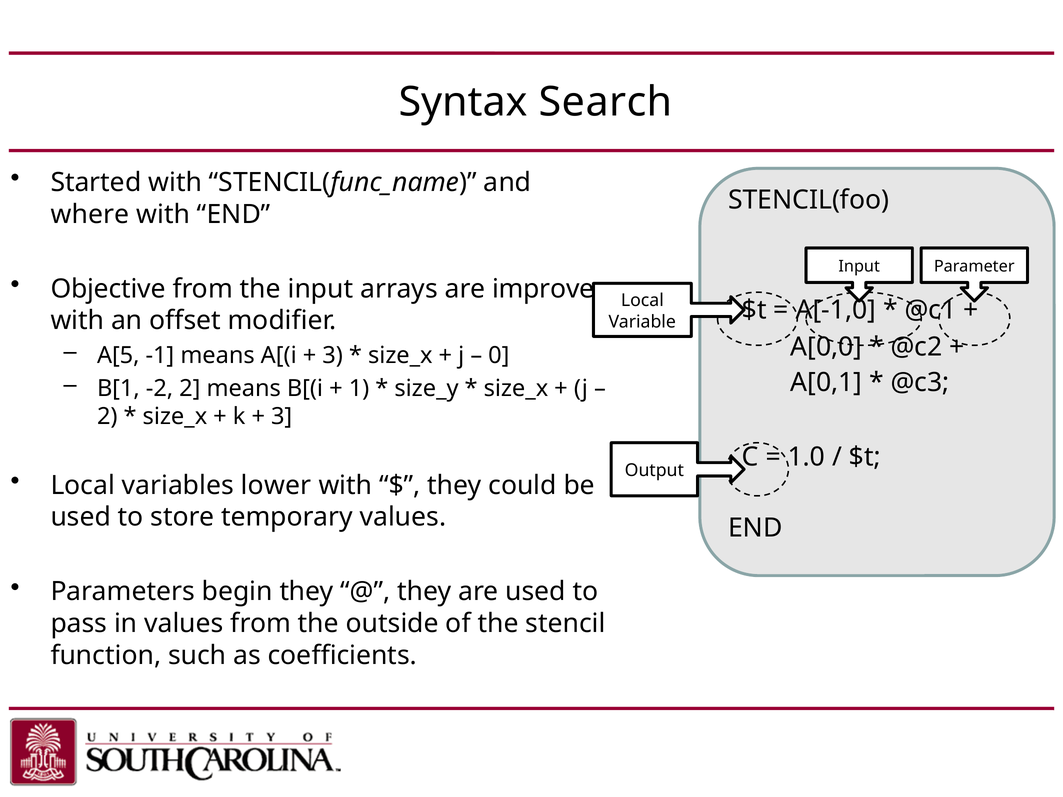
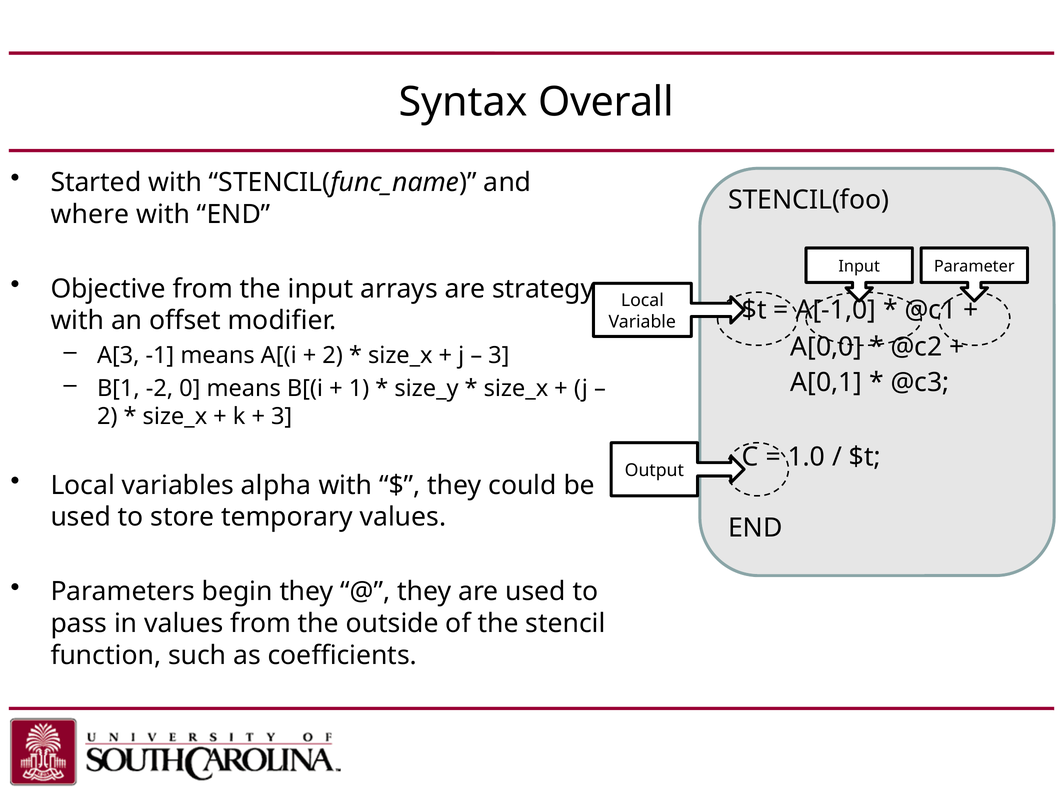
Search: Search -> Overall (606, 102)
improve: improve -> strategy (543, 289)
A[5: A[5 -> A[3 (118, 355)
3: 3 -> 2 (333, 355)
0: 0 -> 3 (499, 355)
-2 2: 2 -> 0 (190, 388)
lower: lower -> alpha (276, 485)
